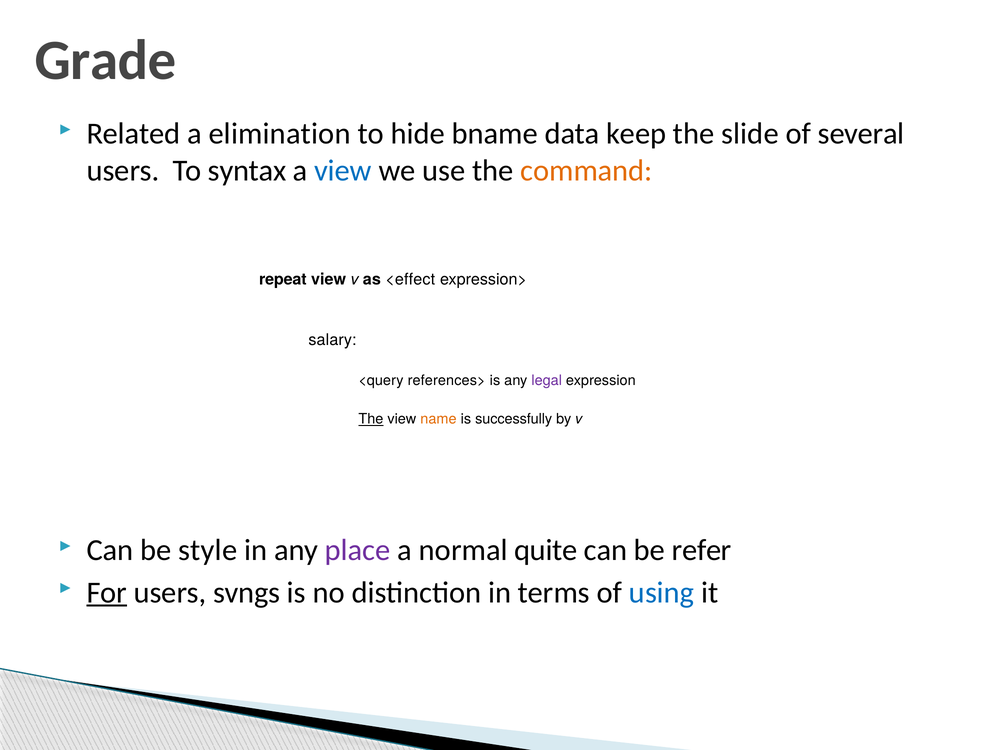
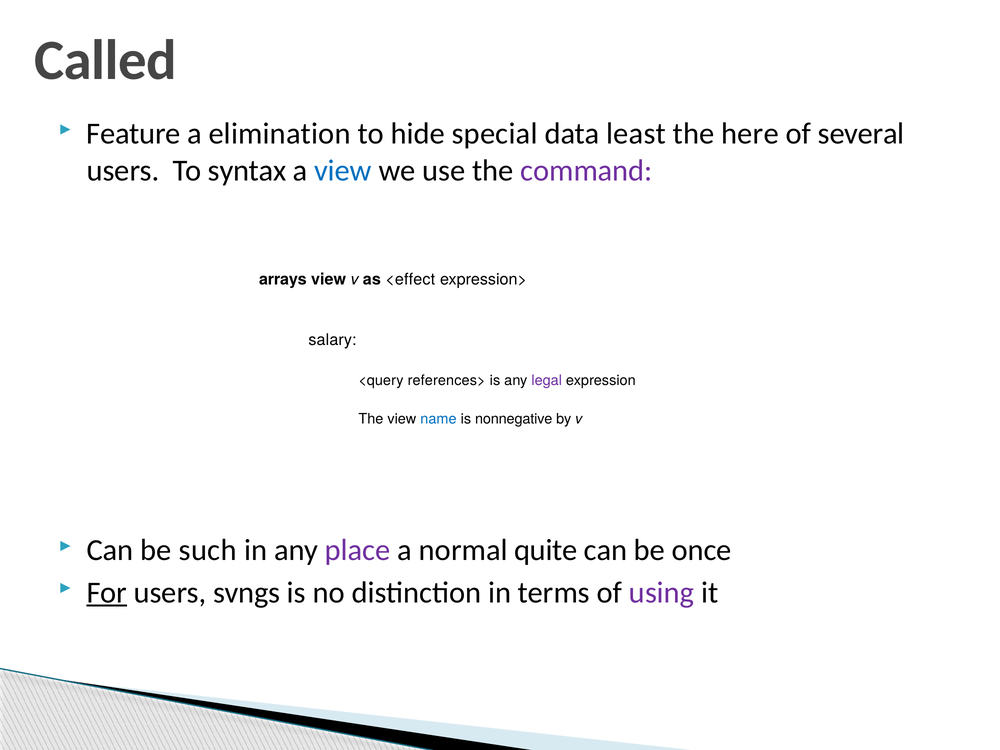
Grade: Grade -> Called (105, 61)
Related: Related -> Feature (134, 134)
bname: bname -> special (495, 134)
keep: keep -> least (636, 134)
slide: slide -> here (750, 134)
command colour: orange -> purple (586, 170)
repeat: repeat -> arrays (283, 279)
The underline: present -> none (371, 419)
name colour: orange -> blue (438, 419)
successfully: successfully -> nonnegative (514, 419)
style: style -> such (208, 550)
refer: refer -> once (702, 550)
using colour: blue -> purple (662, 593)
